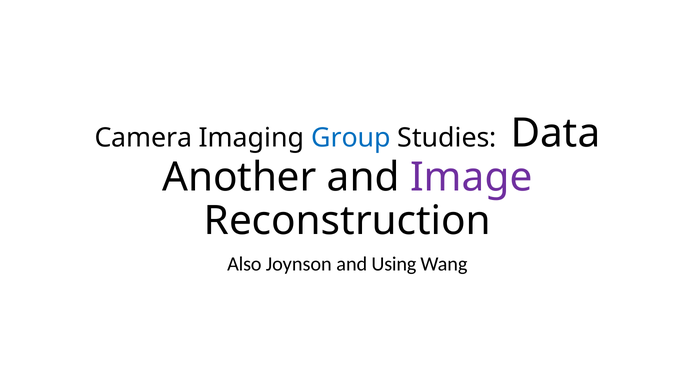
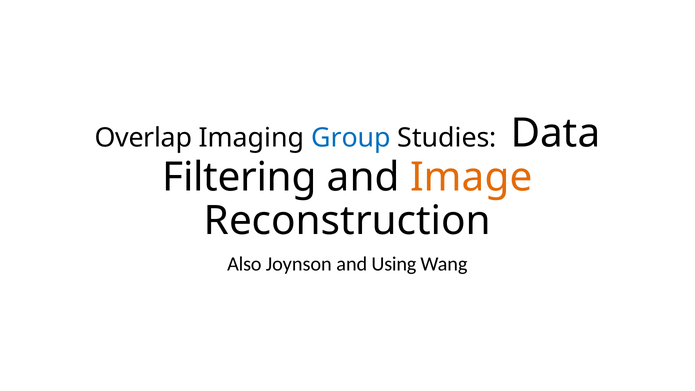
Camera: Camera -> Overlap (143, 138)
Another: Another -> Filtering (239, 177)
Image colour: purple -> orange (471, 177)
